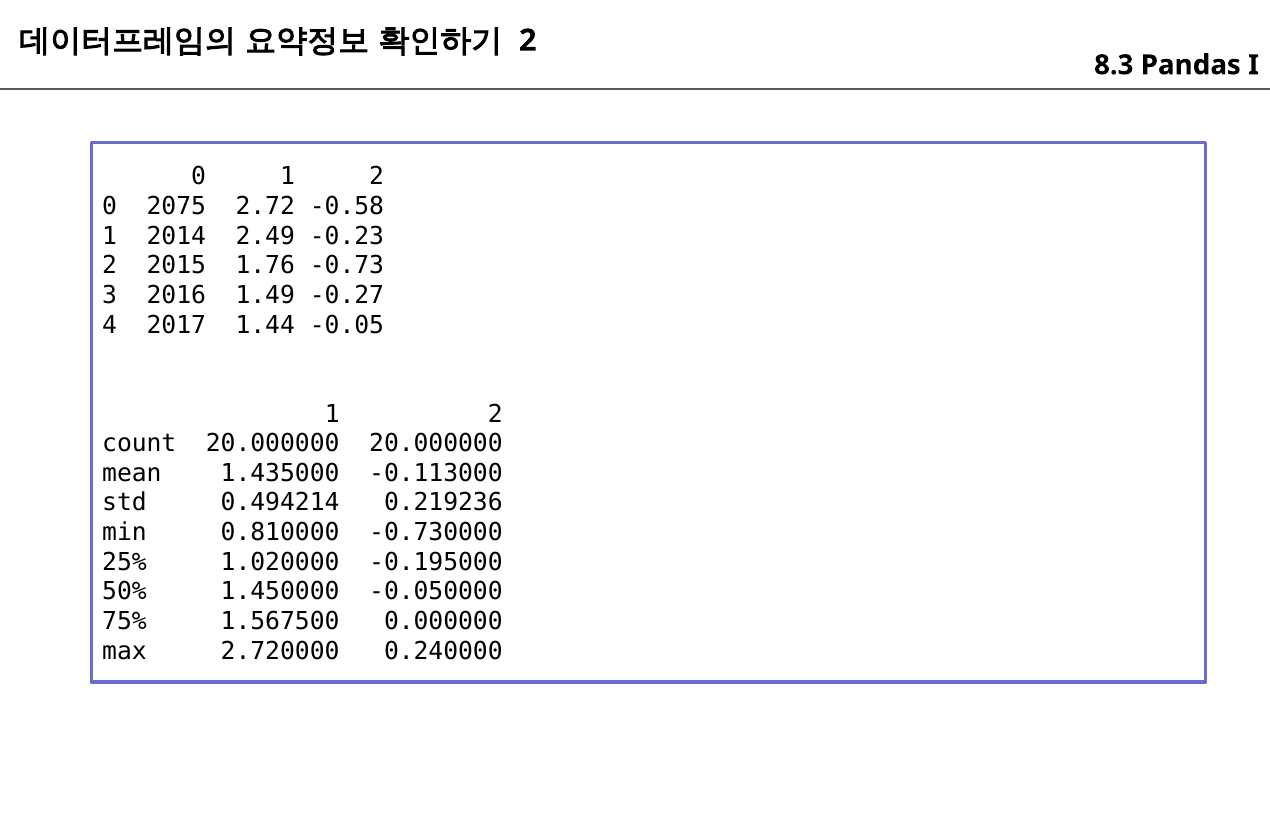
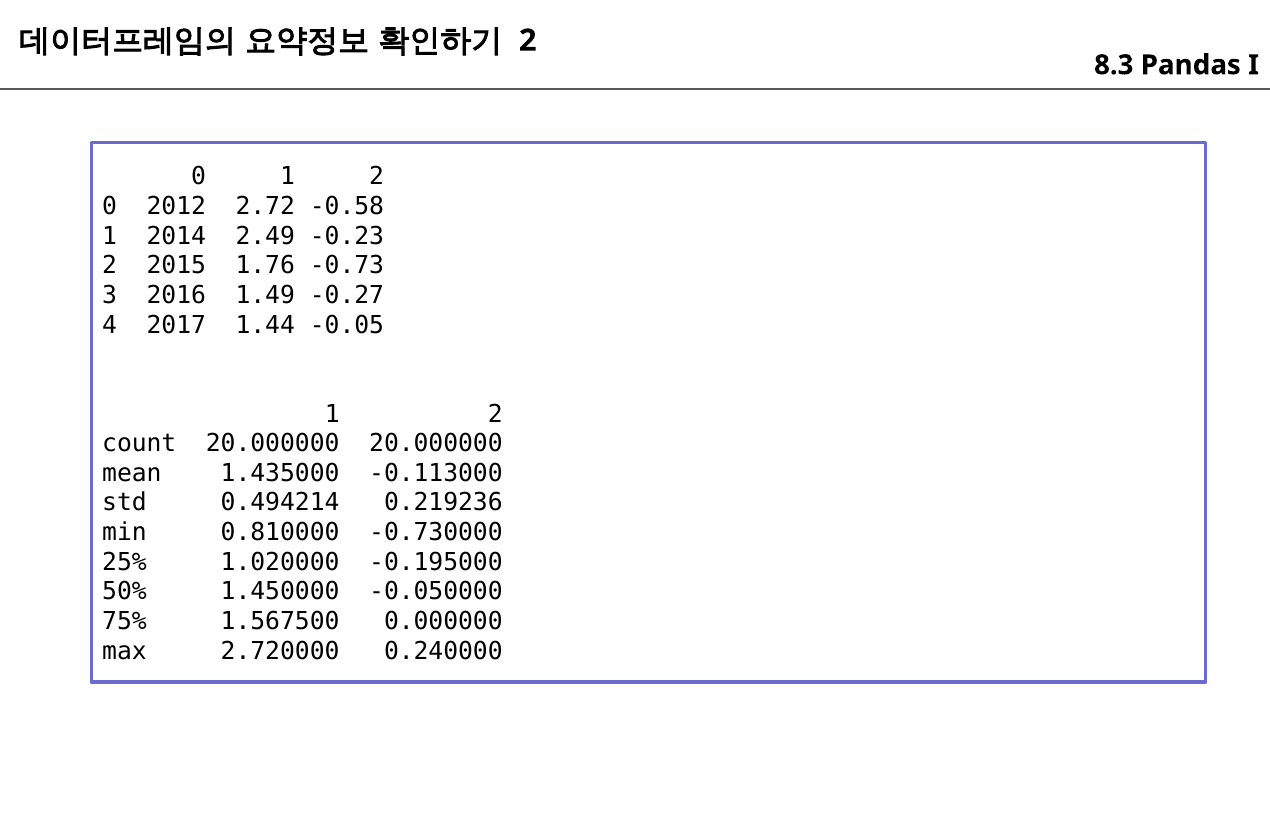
2075: 2075 -> 2012 (176, 207)
